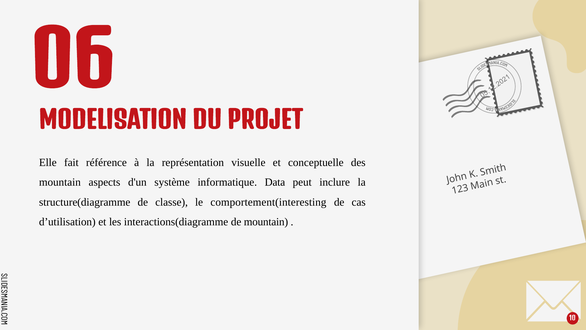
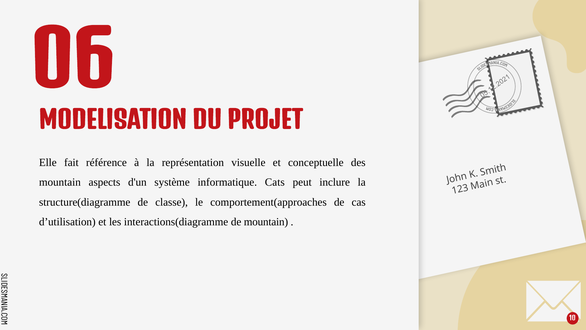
Data: Data -> Cats (275, 182)
comportement(interesting: comportement(interesting -> comportement(approaches (269, 202)
